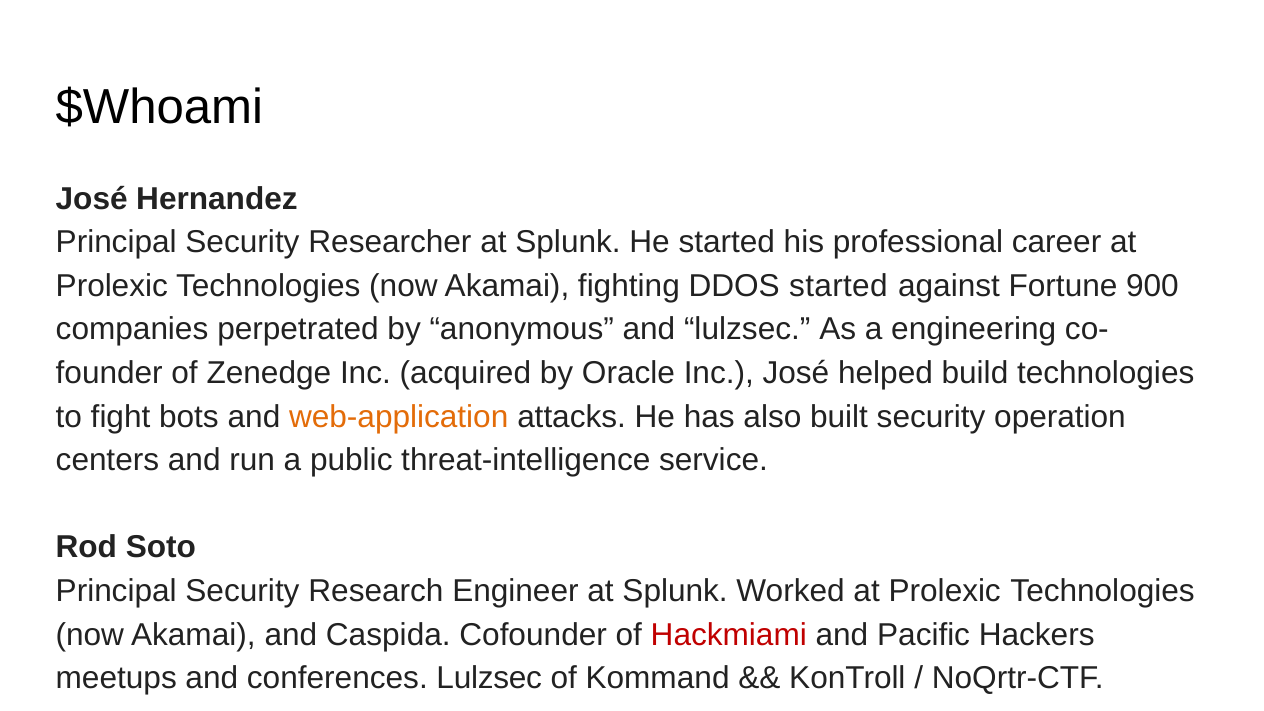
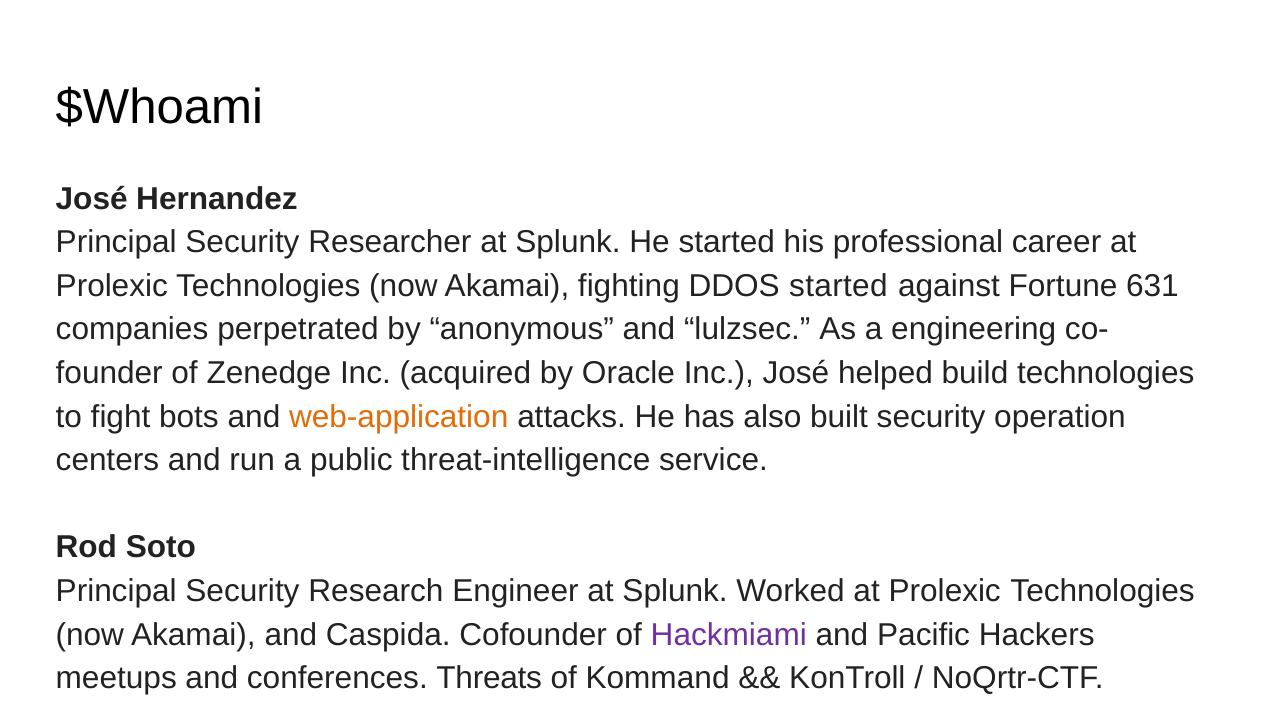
900: 900 -> 631 (1152, 286)
Hackmiami colour: red -> purple (729, 635)
conferences Lulzsec: Lulzsec -> Threats (489, 678)
